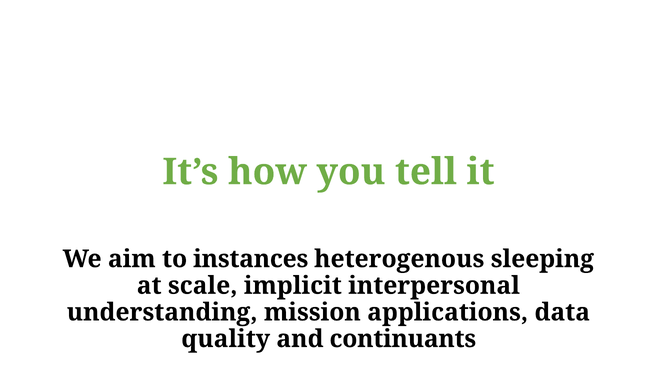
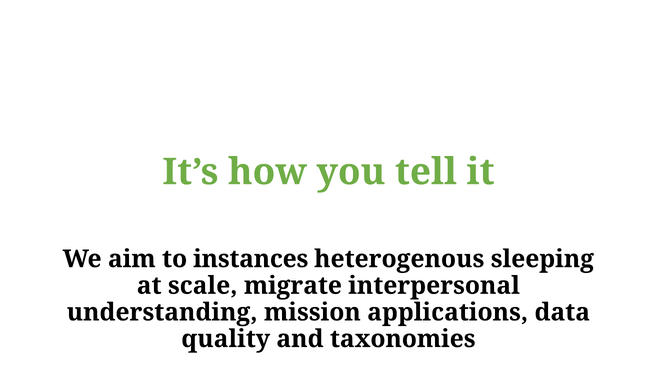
implicit: implicit -> migrate (293, 285)
continuants: continuants -> taxonomies (403, 339)
